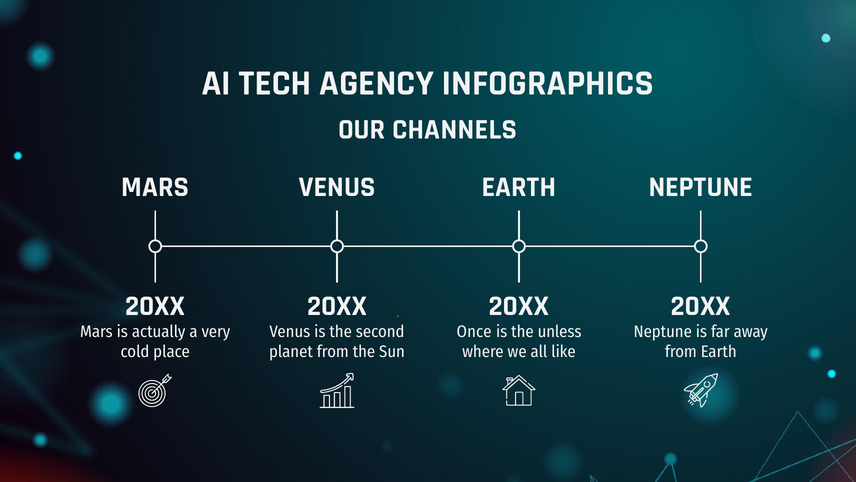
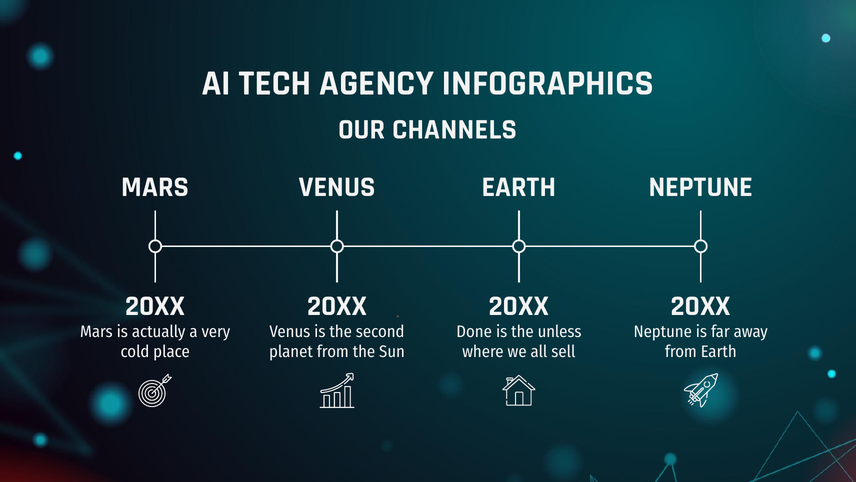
Once: Once -> Done (474, 331)
like: like -> sell (563, 351)
